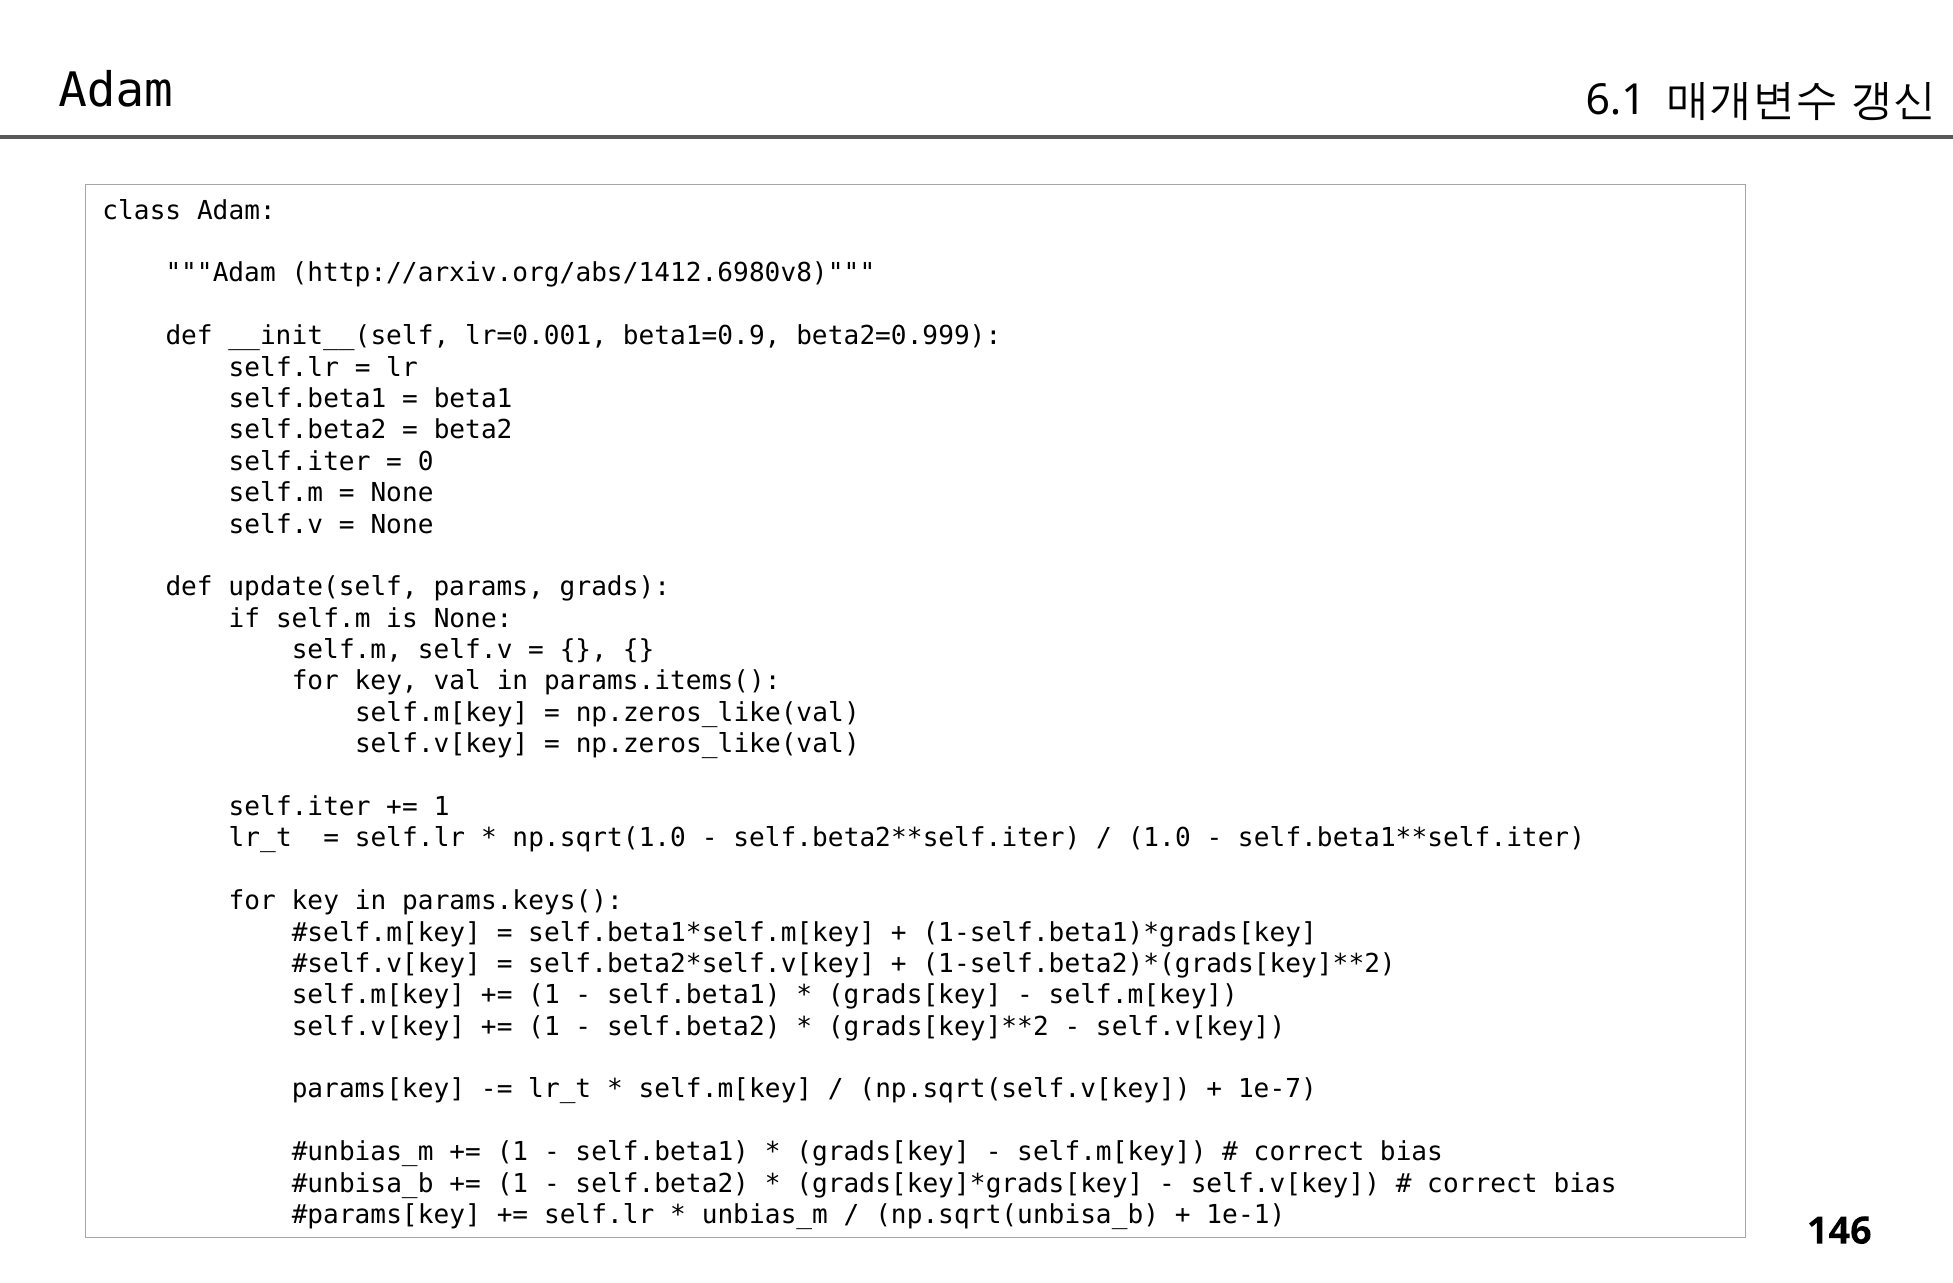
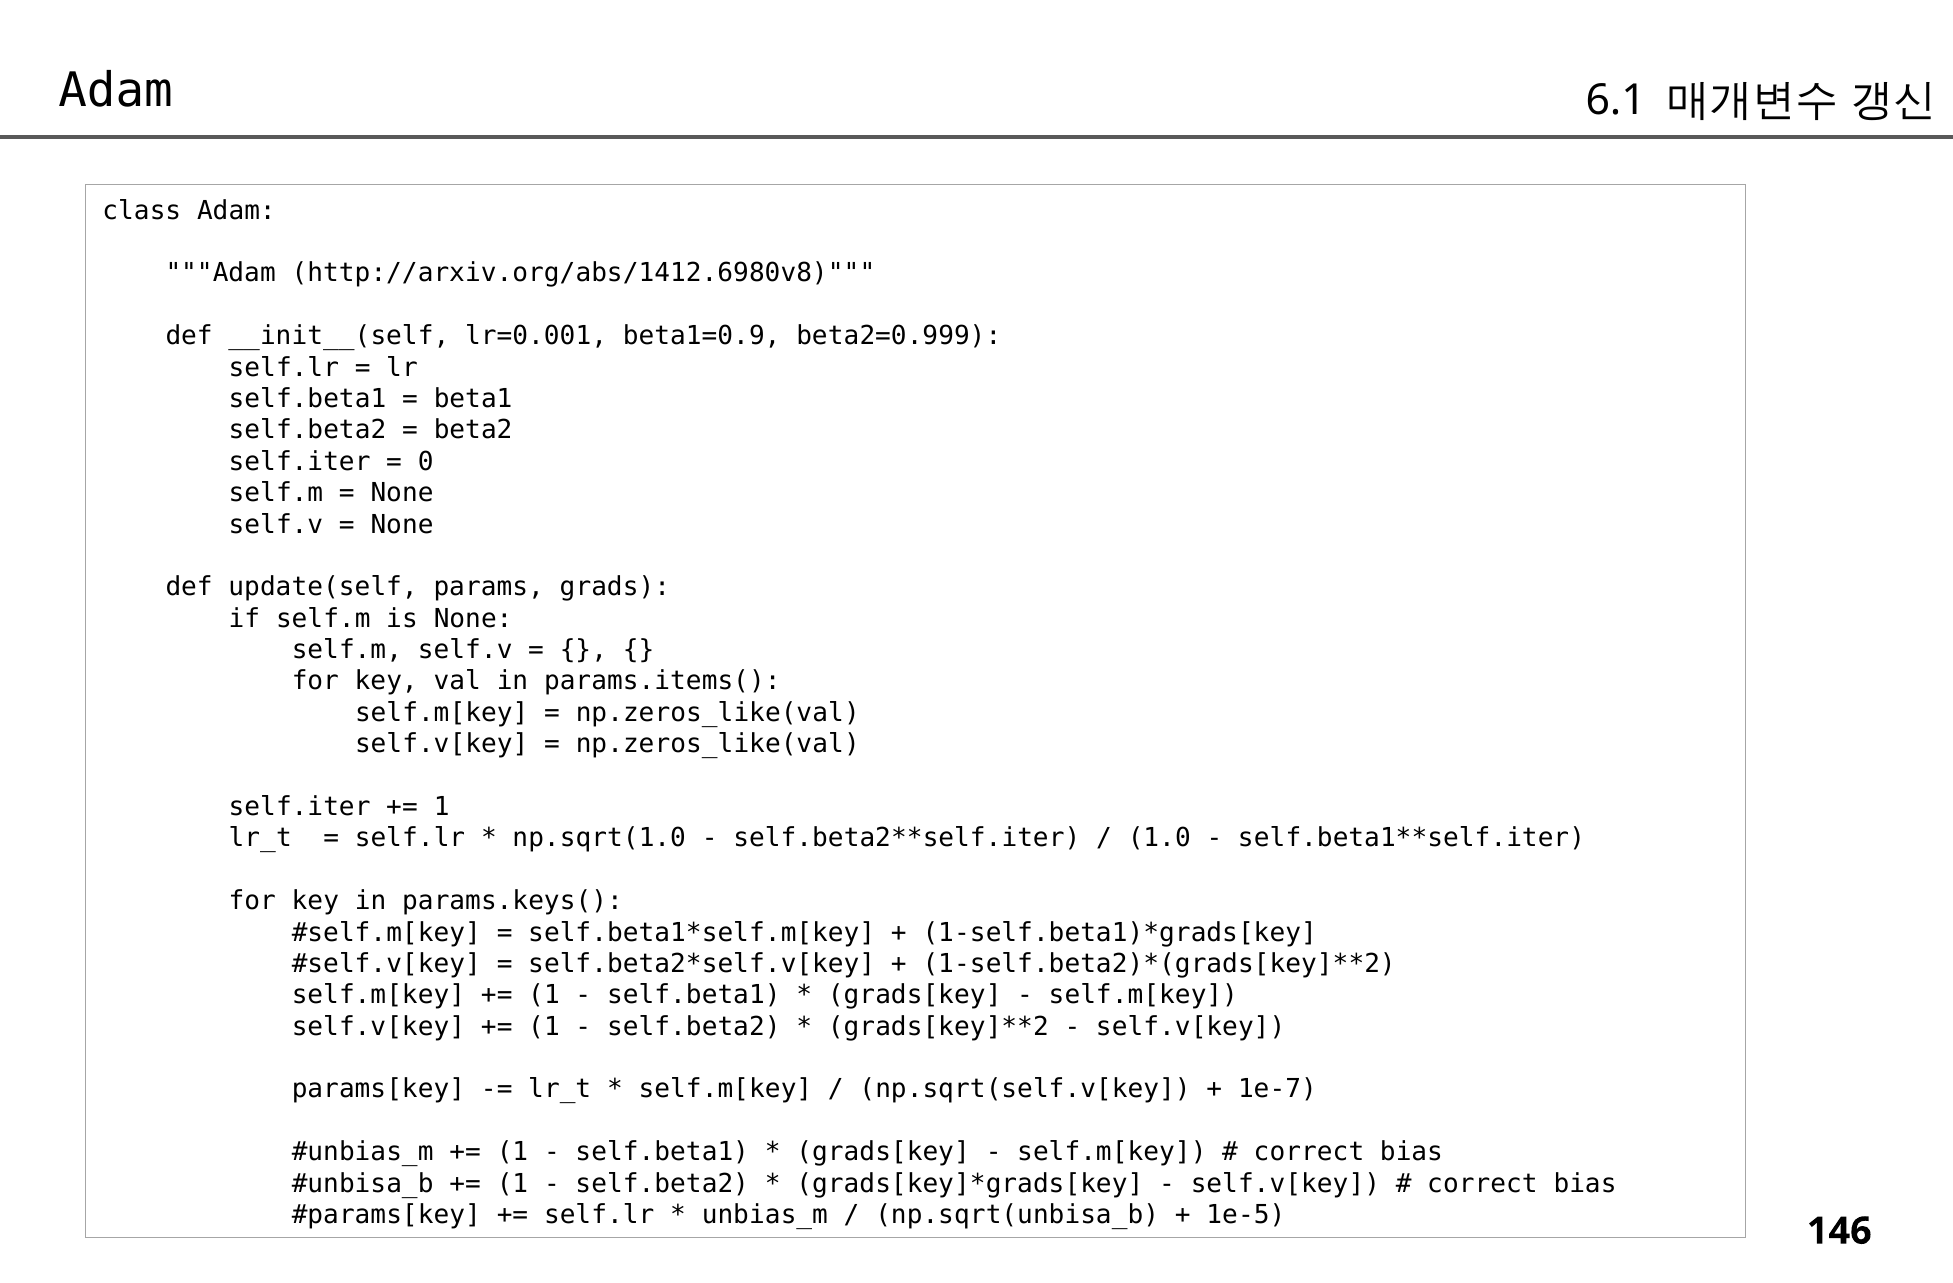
1e-1: 1e-1 -> 1e-5 (1246, 1215)
